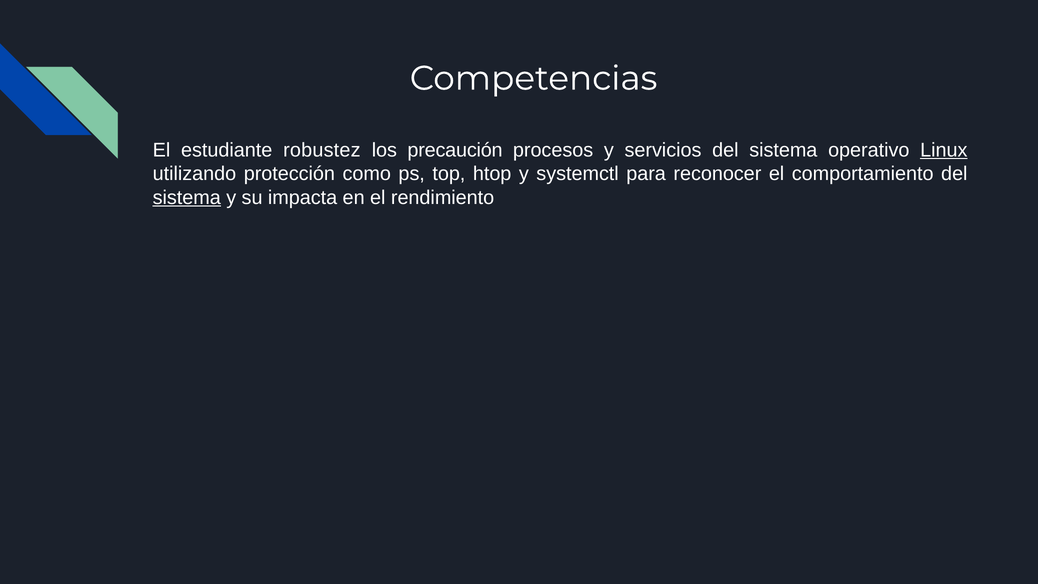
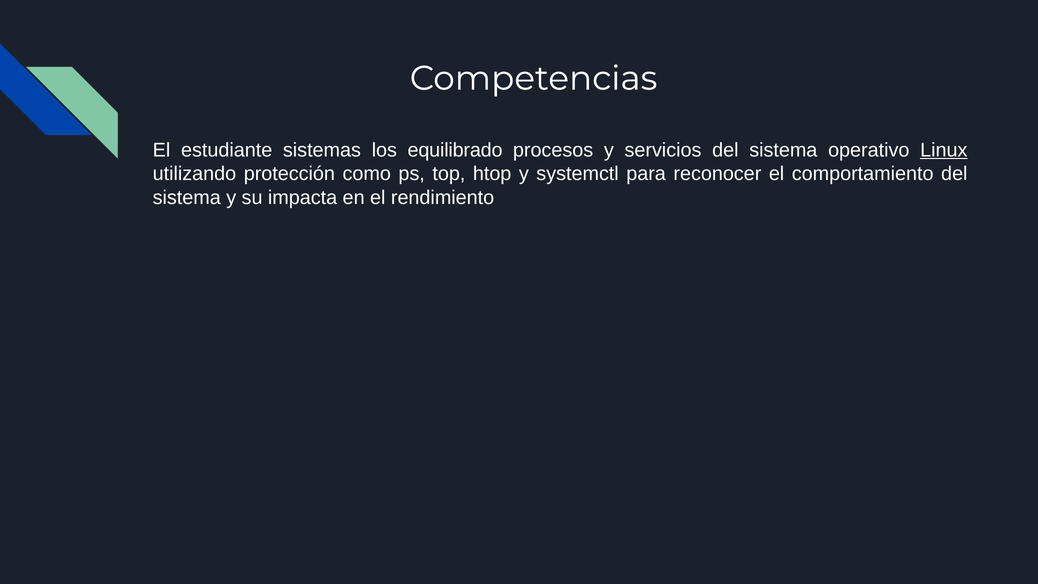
robustez: robustez -> sistemas (322, 150)
precaución: precaución -> equilibrado (455, 150)
sistema underline: present -> none (187, 198)
